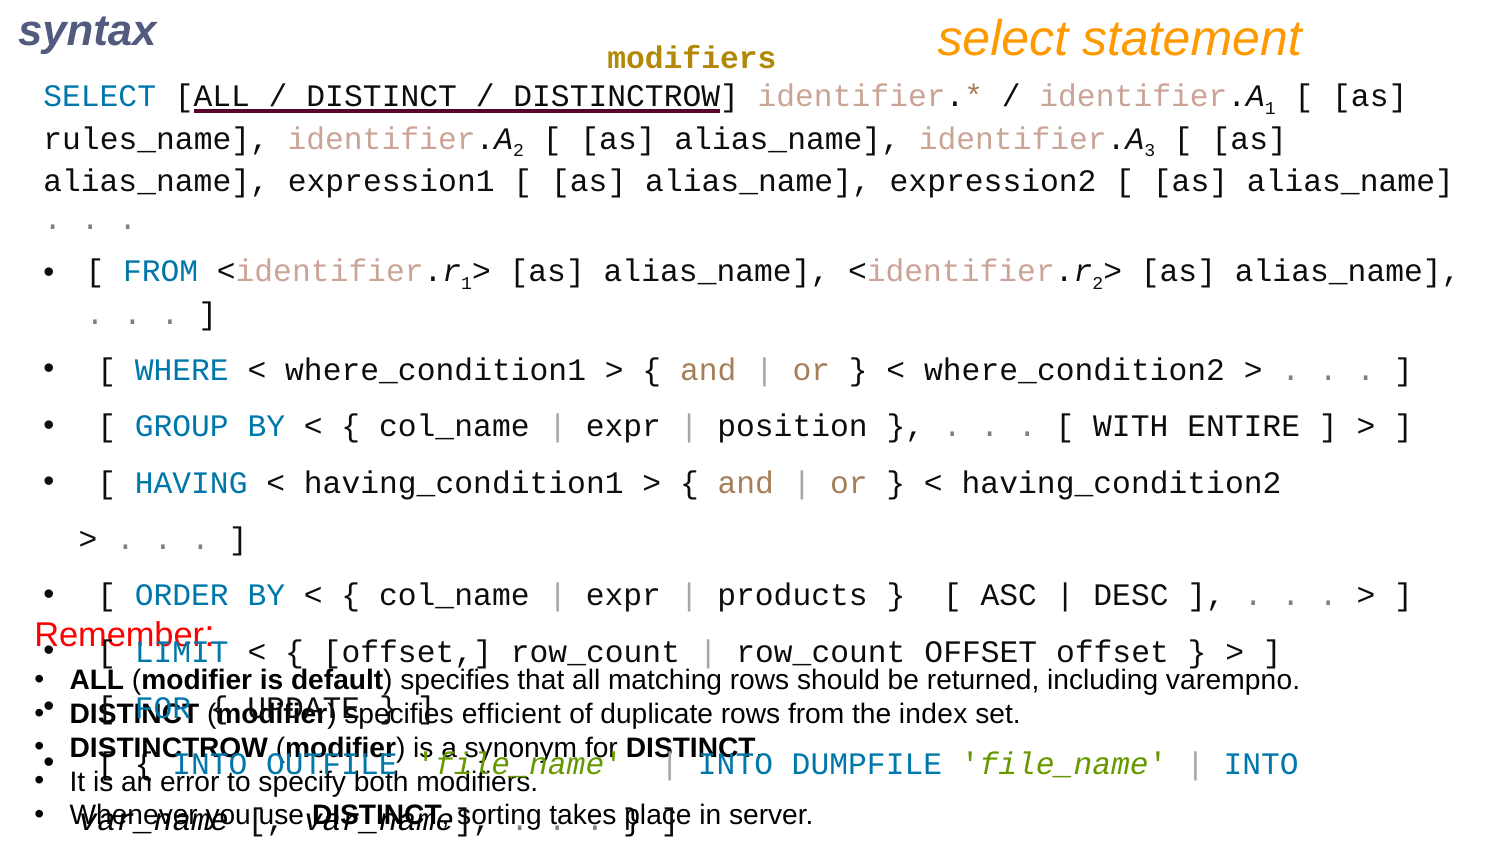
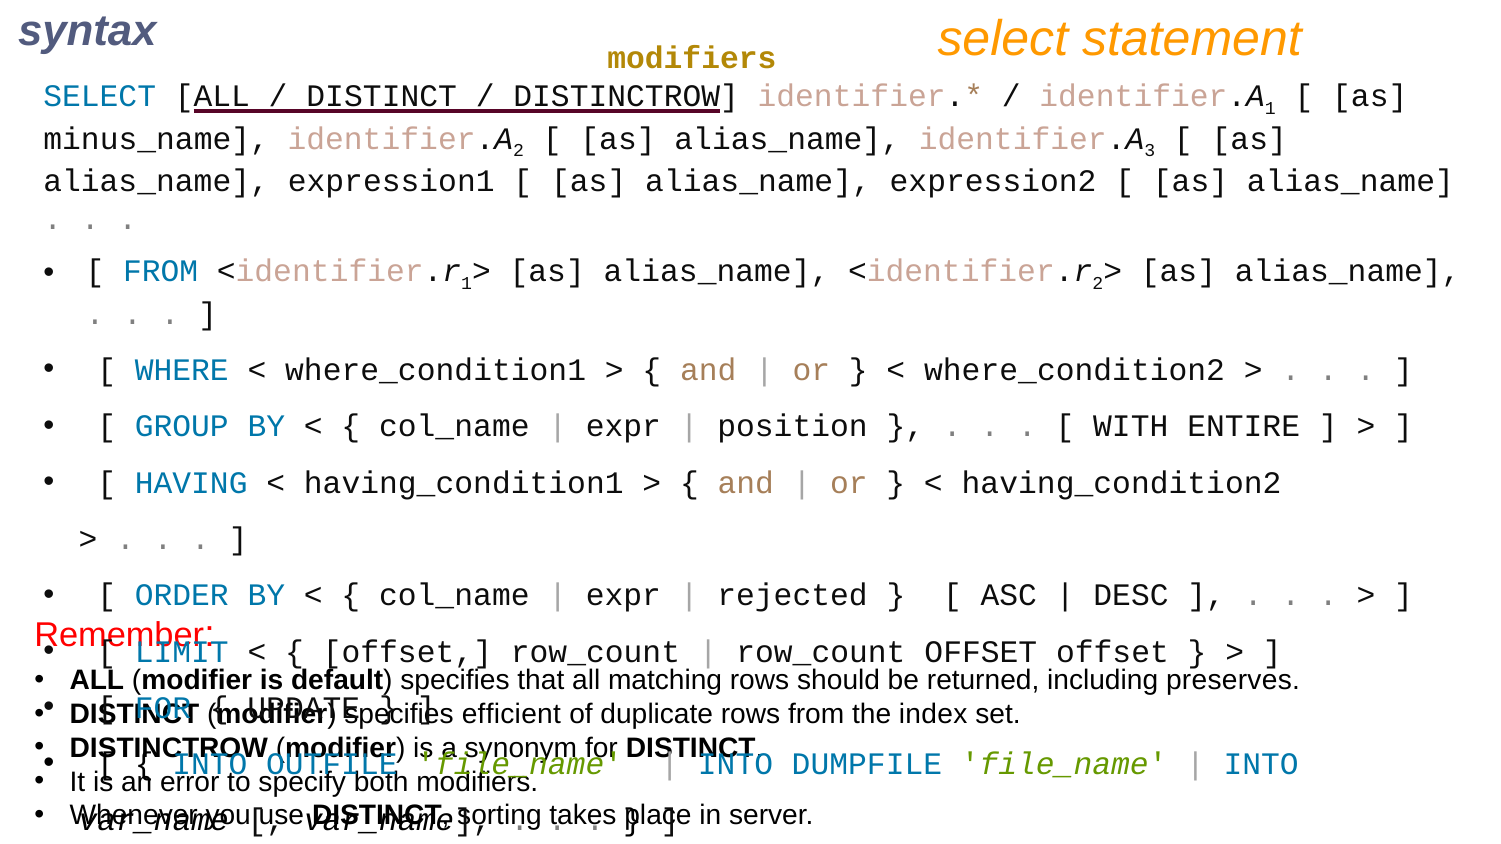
rules_name: rules_name -> minus_name (156, 139)
products: products -> rejected (793, 596)
varempno: varempno -> preserves (1233, 681)
